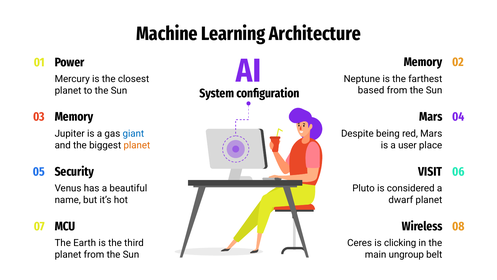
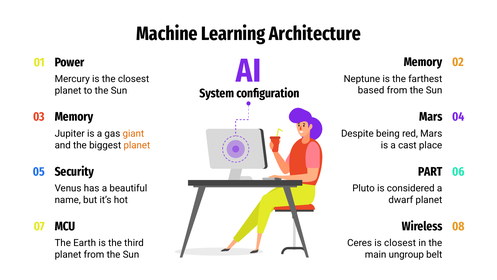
giant colour: blue -> orange (133, 133)
user: user -> cast (407, 145)
VISIT: VISIT -> PART (430, 171)
is clicking: clicking -> closest (400, 243)
